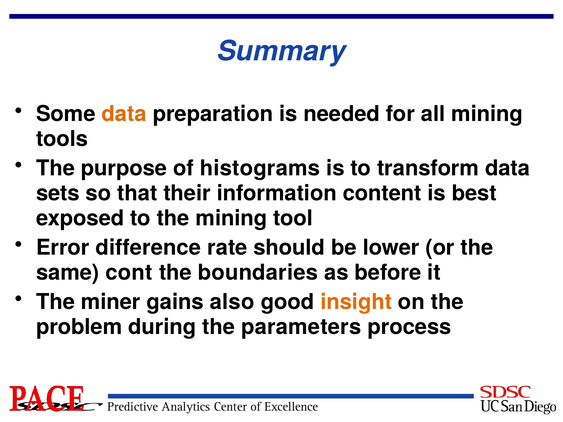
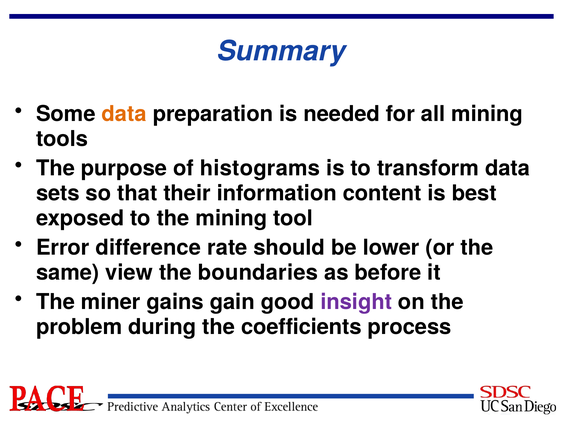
cont: cont -> view (129, 273)
also: also -> gain (232, 302)
insight colour: orange -> purple (356, 302)
parameters: parameters -> coefficients (301, 327)
